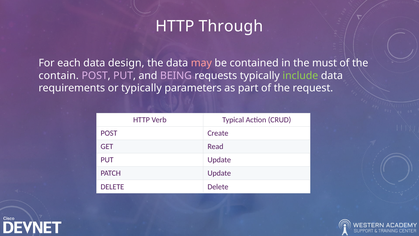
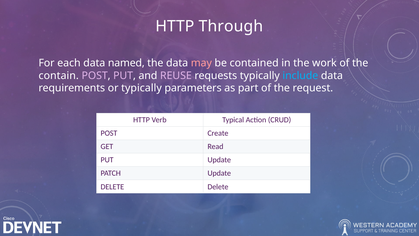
design: design -> named (126, 63)
must: must -> work (324, 63)
BEING: BEING -> REUSE (176, 75)
include colour: light green -> light blue (300, 75)
